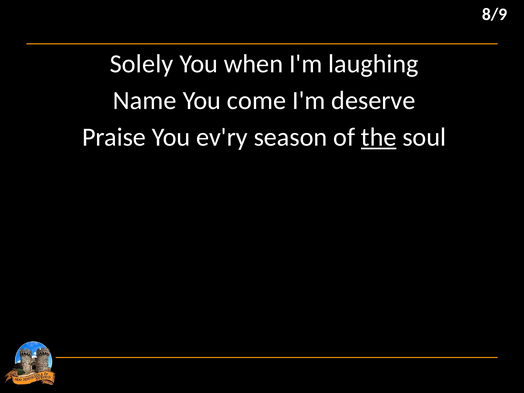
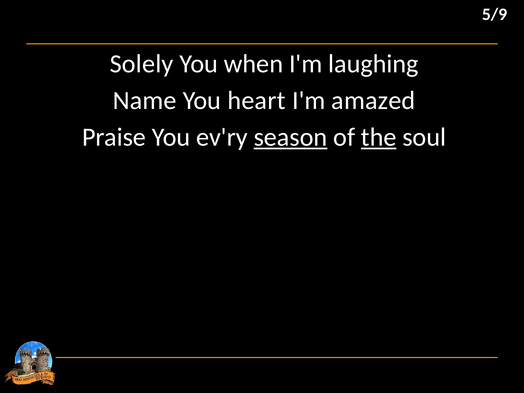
8/9: 8/9 -> 5/9 (495, 14)
come: come -> heart (256, 101)
deserve: deserve -> amazed (373, 101)
season underline: none -> present (290, 137)
